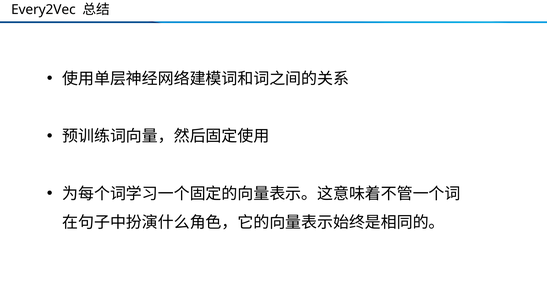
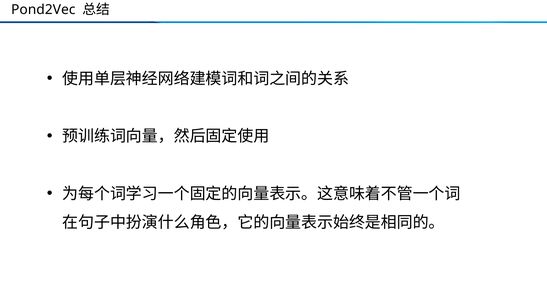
Every2Vec: Every2Vec -> Pond2Vec (43, 10)
